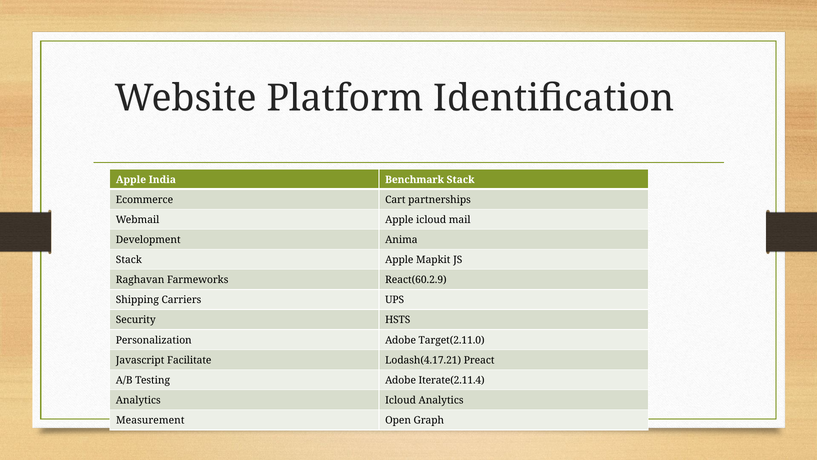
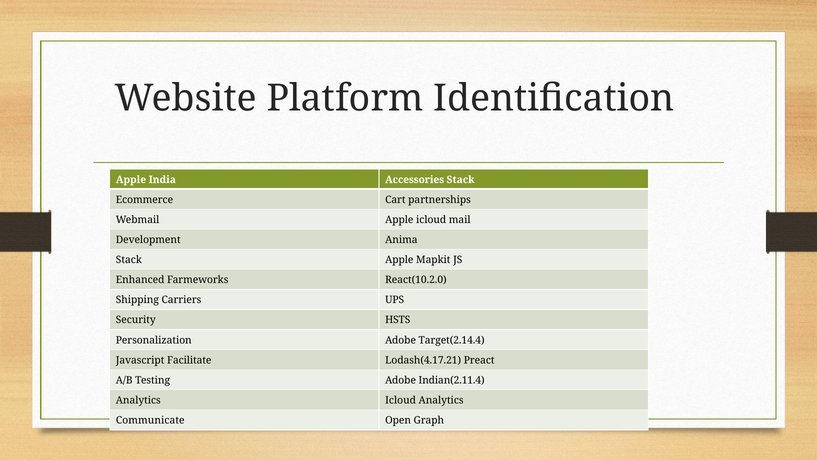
Benchmark: Benchmark -> Accessories (415, 179)
Raghavan: Raghavan -> Enhanced (140, 280)
React(60.2.9: React(60.2.9 -> React(10.2.0 (416, 280)
Target(2.11.0: Target(2.11.0 -> Target(2.14.4 (452, 340)
Iterate(2.11.4: Iterate(2.11.4 -> Indian(2.11.4 (452, 380)
Measurement: Measurement -> Communicate (150, 420)
